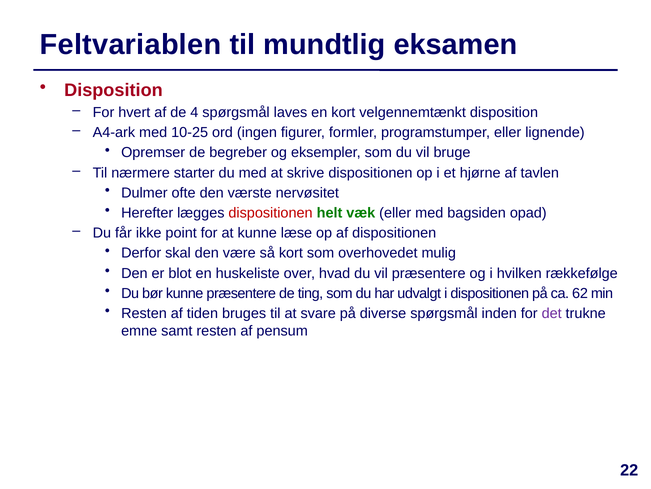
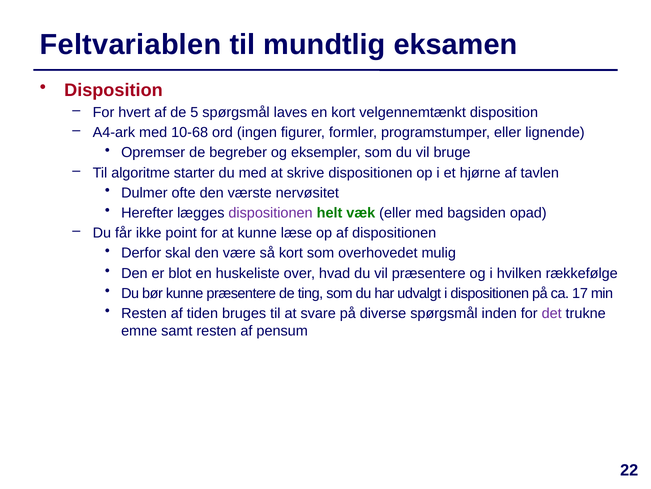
4: 4 -> 5 (194, 112)
10-25: 10-25 -> 10-68 (190, 132)
nærmere: nærmere -> algoritme (141, 172)
dispositionen colour: red -> purple (271, 213)
62: 62 -> 17 (580, 293)
